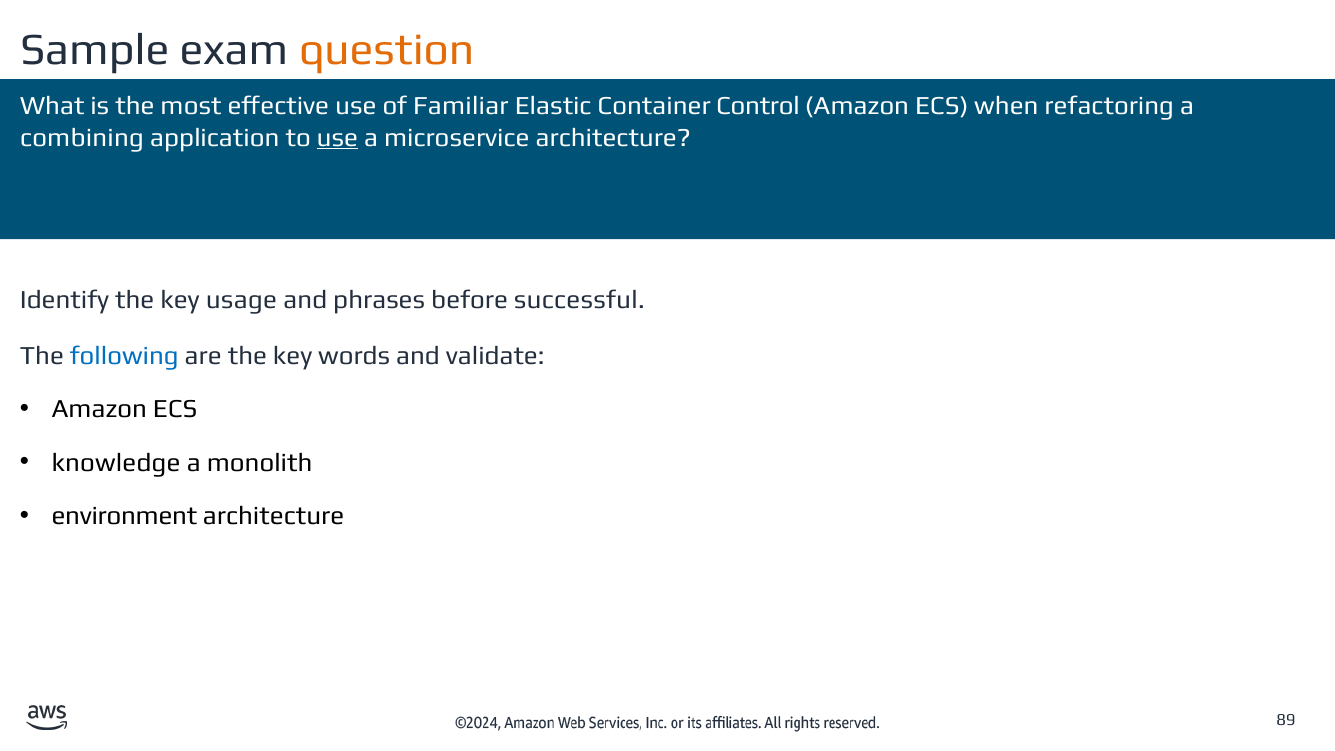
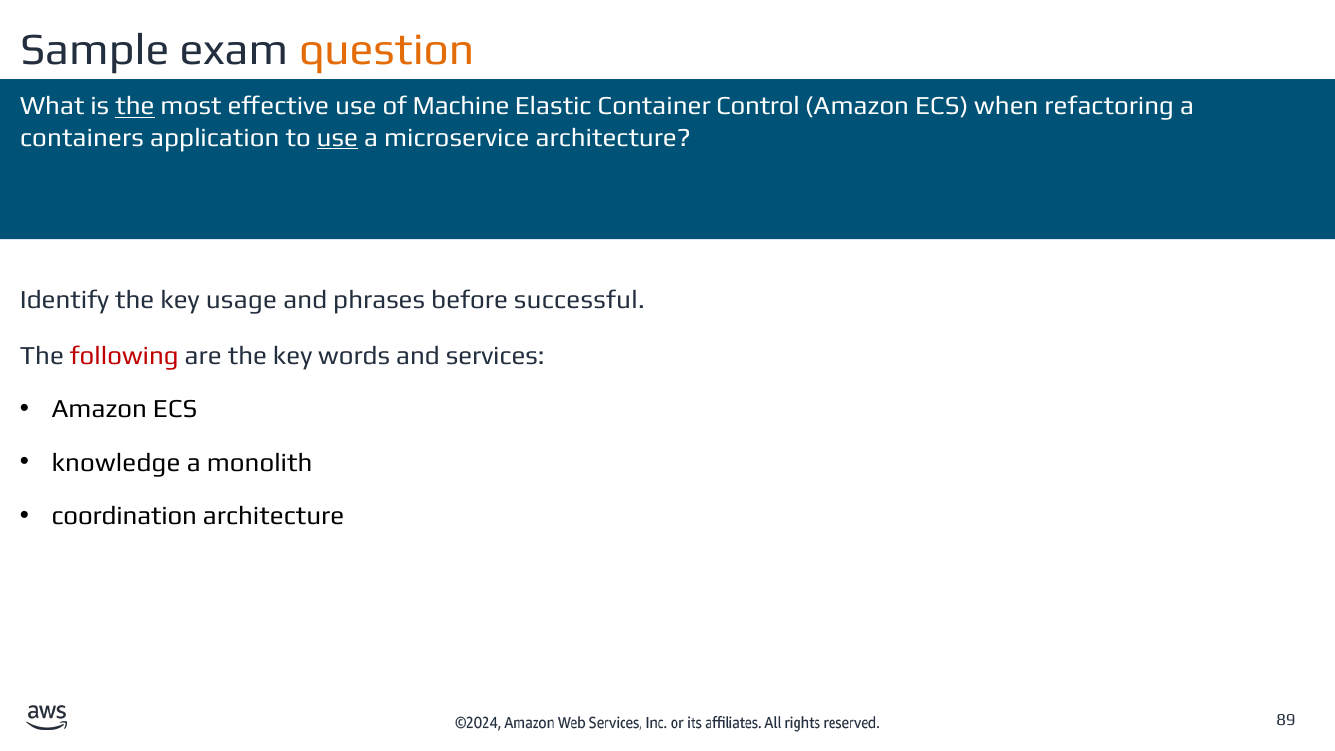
the underline: none -> present (135, 106)
Familiar: Familiar -> Machine (461, 106)
combining: combining -> containers (82, 138)
following colour: blue -> red (124, 356)
validate: validate -> services (495, 356)
environment: environment -> coordination (124, 516)
